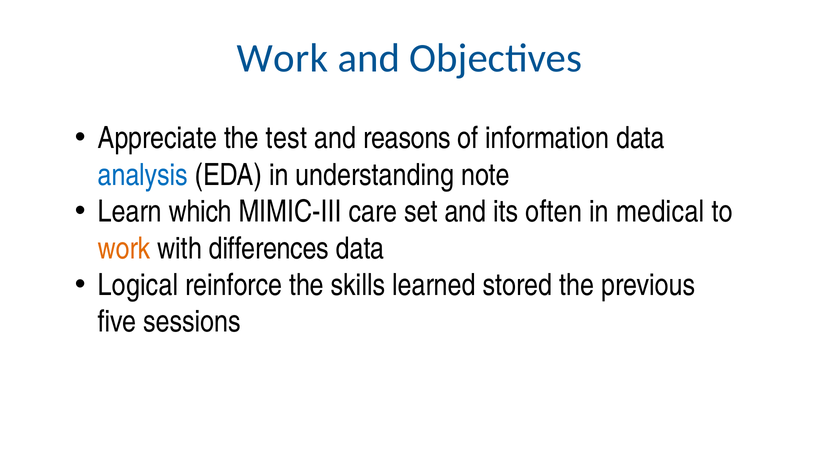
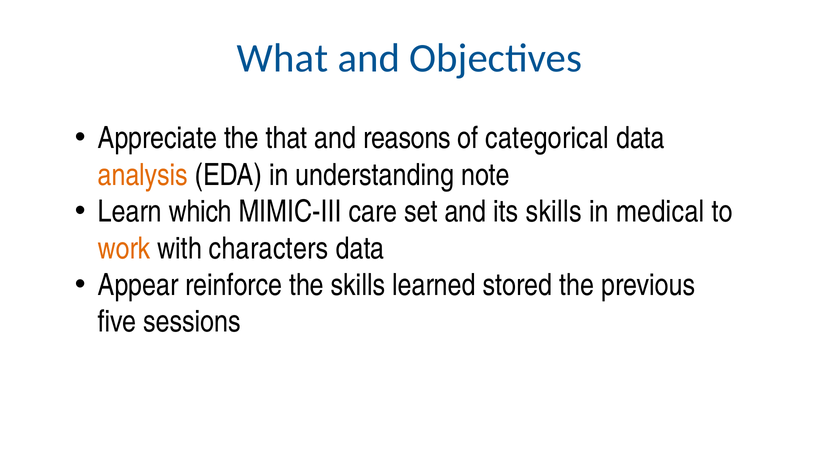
Work: Work -> What (283, 58)
test: test -> that (287, 138)
information: information -> categorical (547, 138)
analysis colour: blue -> orange (143, 175)
its often: often -> skills (554, 212)
differences: differences -> characters (269, 248)
Logical: Logical -> Appear (138, 285)
